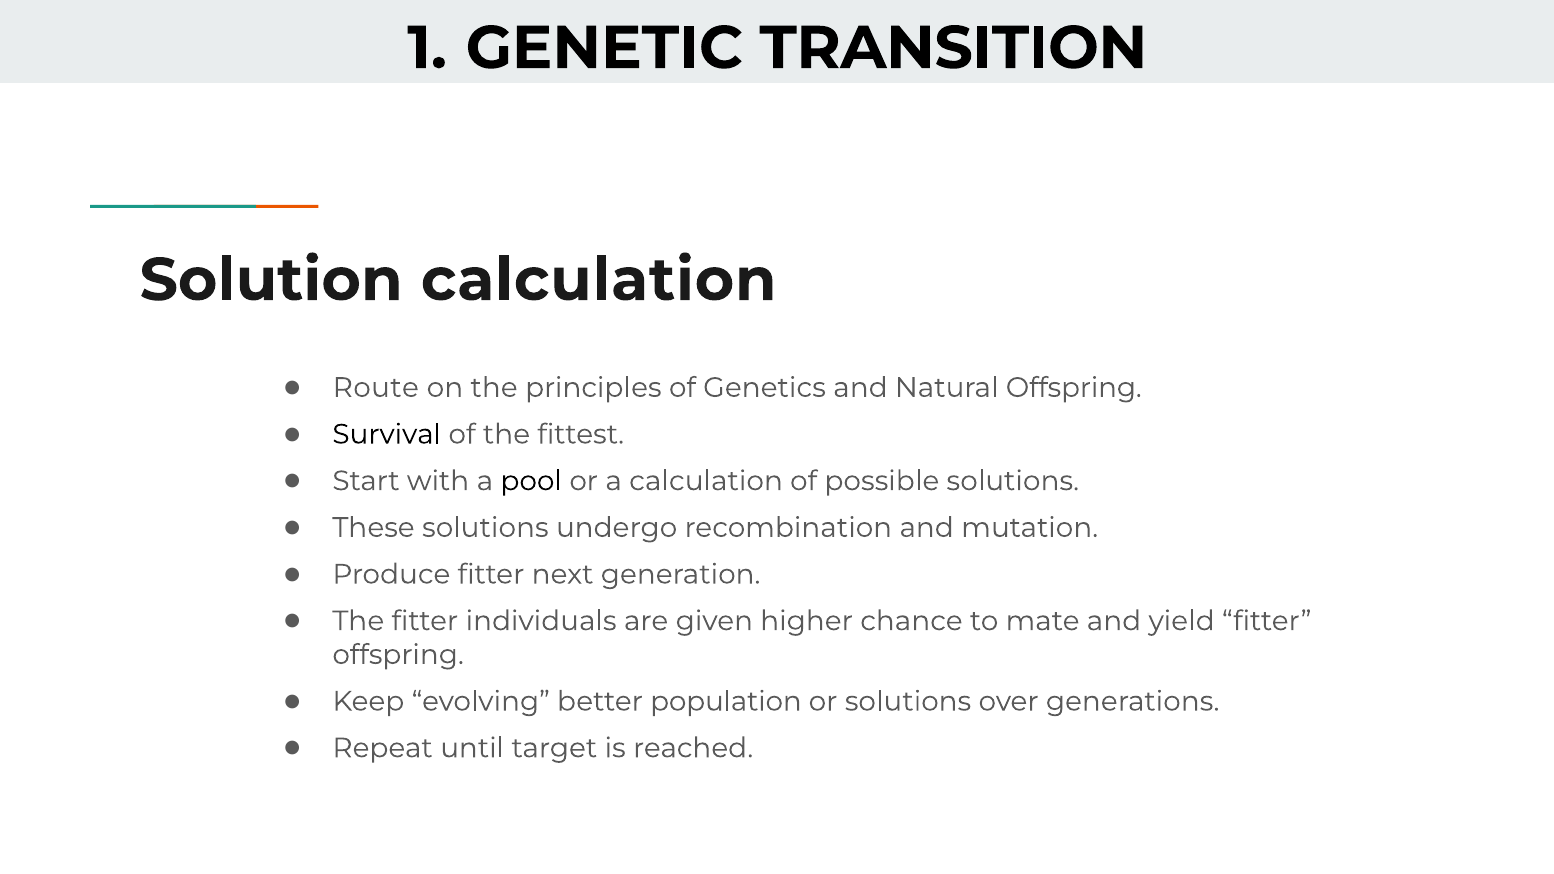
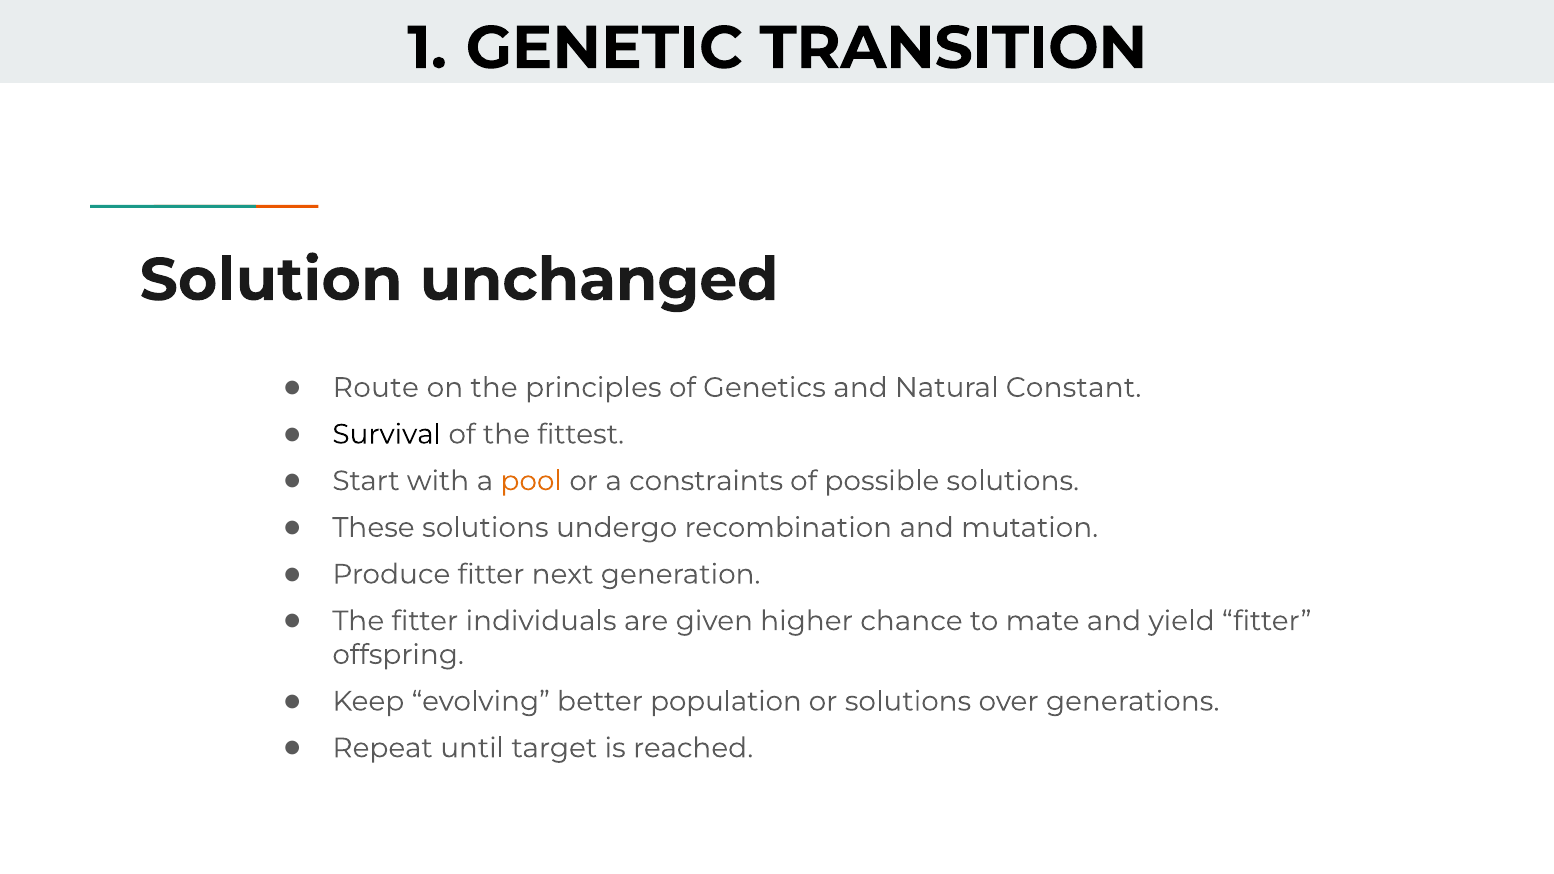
Solution calculation: calculation -> unchanged (599, 280)
Natural Offspring: Offspring -> Constant (1074, 388)
pool colour: black -> orange (531, 481)
a calculation: calculation -> constraints (706, 481)
